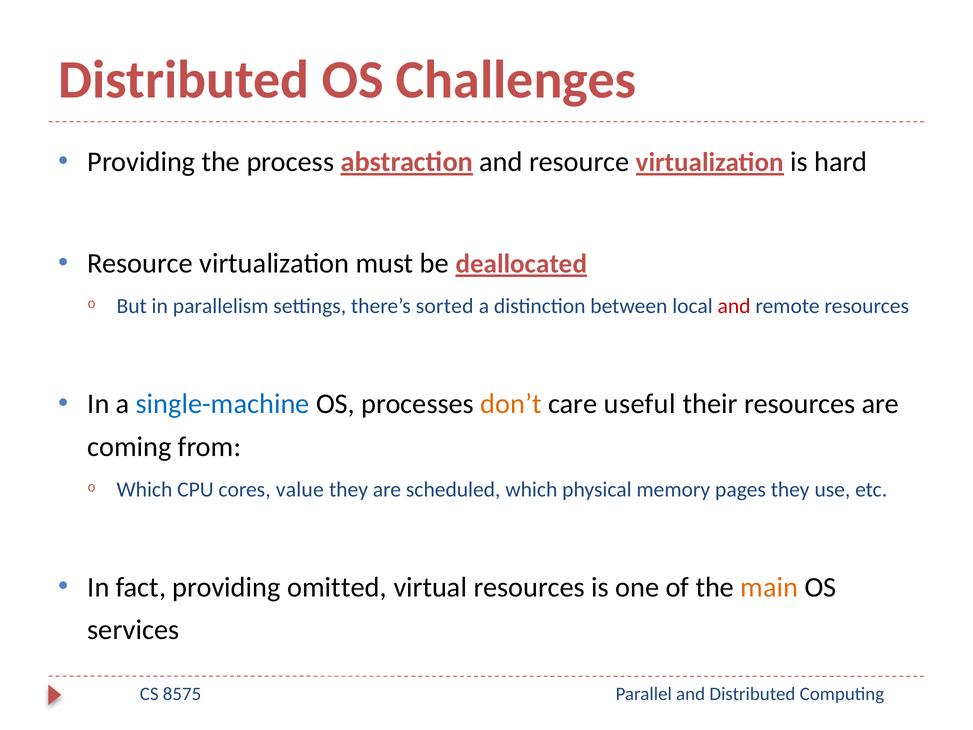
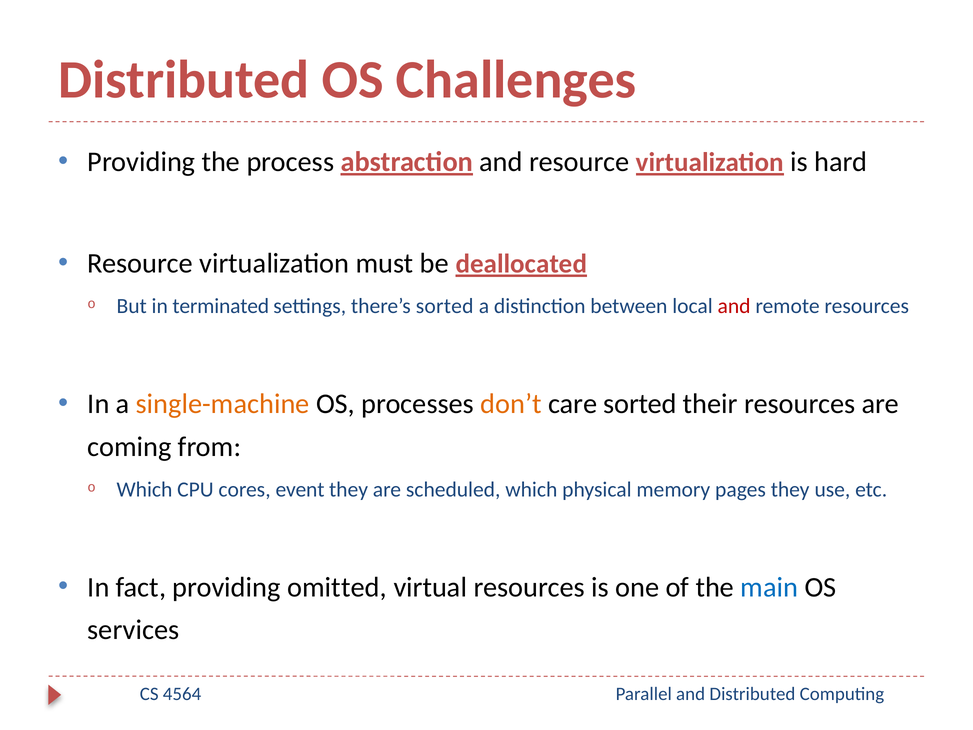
parallelism: parallelism -> terminated (221, 306)
single-machine colour: blue -> orange (223, 404)
care useful: useful -> sorted (640, 404)
value: value -> event (300, 489)
main colour: orange -> blue (769, 587)
8575: 8575 -> 4564 (182, 694)
